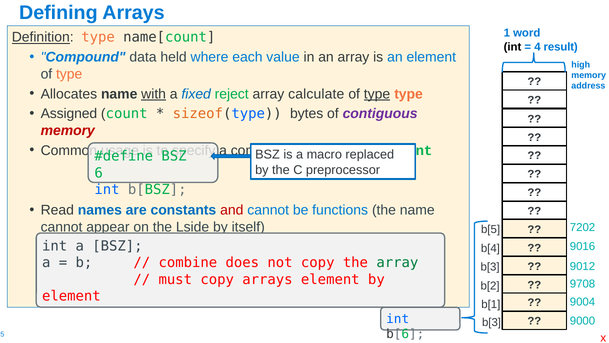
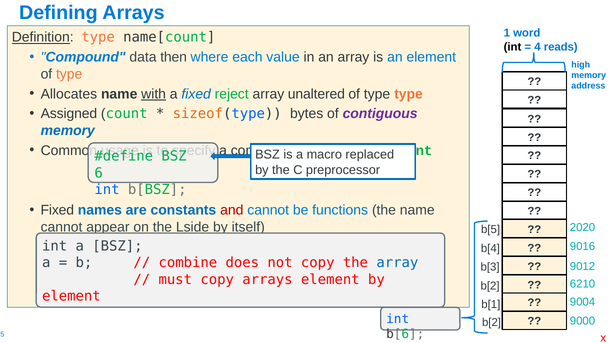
result: result -> reads (561, 47)
held: held -> then (174, 57)
calculate: calculate -> unaltered (316, 94)
type underline: present -> none (377, 94)
memory colour: red -> blue (68, 130)
Read: Read -> Fixed (57, 210)
7202: 7202 -> 2020 (583, 227)
array colour: green -> blue (397, 262)
9708: 9708 -> 6210 (583, 284)
b[3: b[3 -> b[2 (492, 322)
